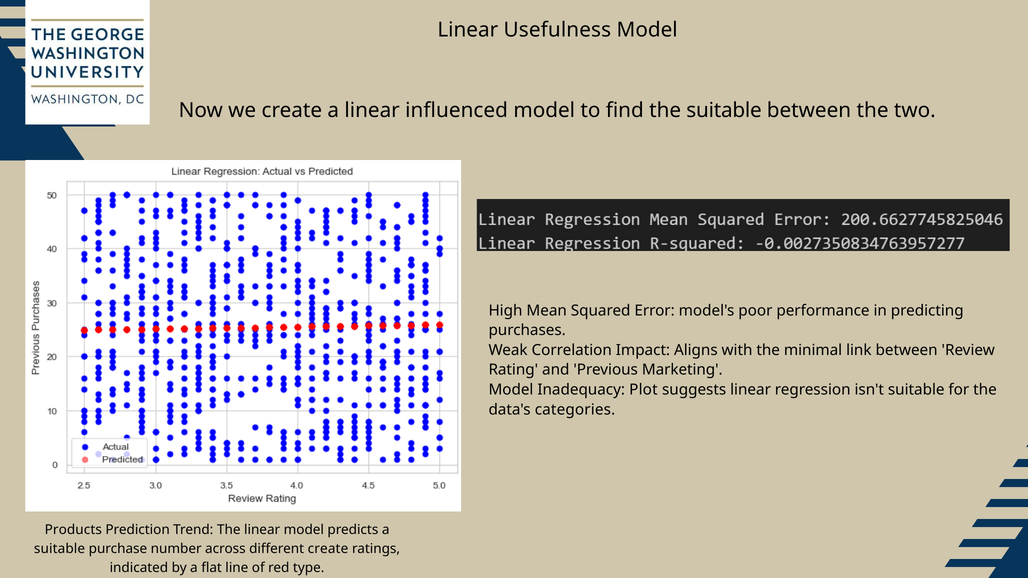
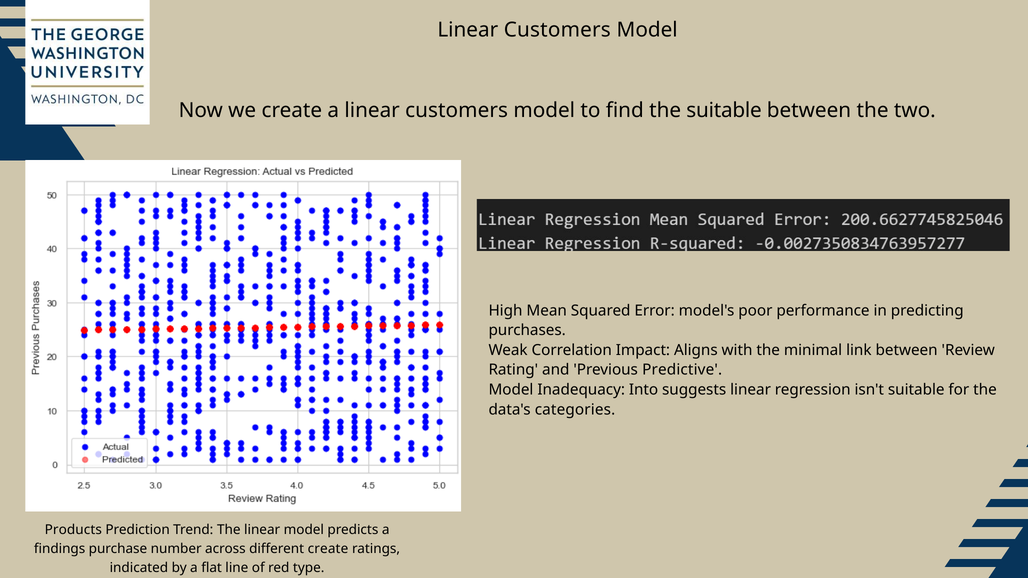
Usefulness: Usefulness -> Customers (557, 30)
a linear influenced: influenced -> customers (457, 110)
Marketing: Marketing -> Predictive (682, 370)
Plot: Plot -> Into (644, 390)
suitable: suitable -> findings (60, 549)
